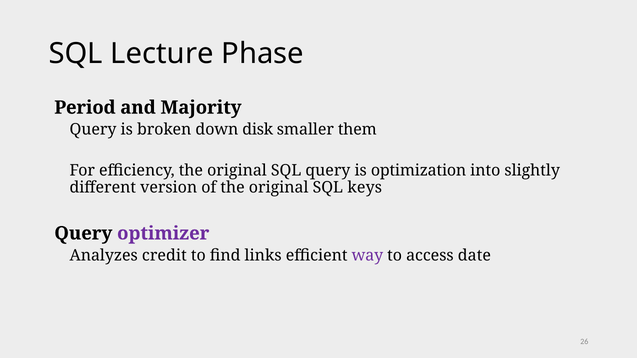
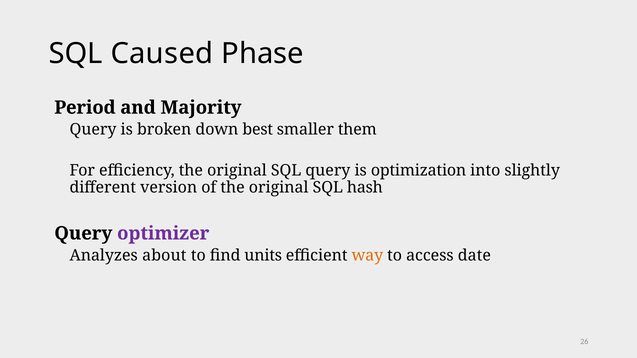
Lecture: Lecture -> Caused (162, 54)
disk: disk -> best (258, 130)
keys: keys -> hash (365, 188)
credit: credit -> about (164, 255)
links: links -> units (263, 255)
way colour: purple -> orange (367, 255)
